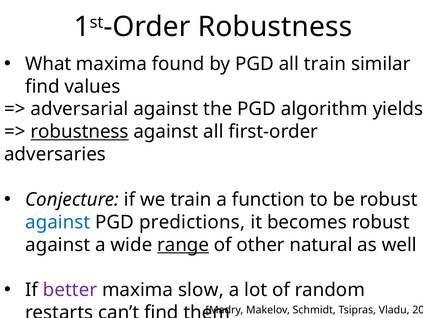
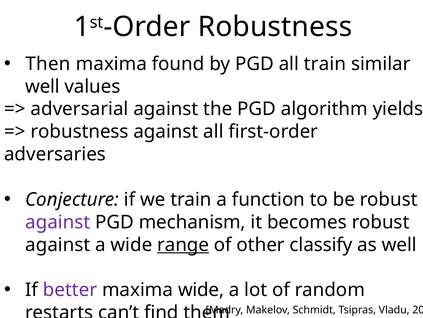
What: What -> Then (48, 64)
find: find -> well (43, 86)
robustness underline: present -> none (80, 131)
against colour: blue -> purple (58, 222)
predictions: predictions -> mechanism (192, 222)
natural: natural -> classify (321, 244)
maxima slow: slow -> wide (201, 289)
